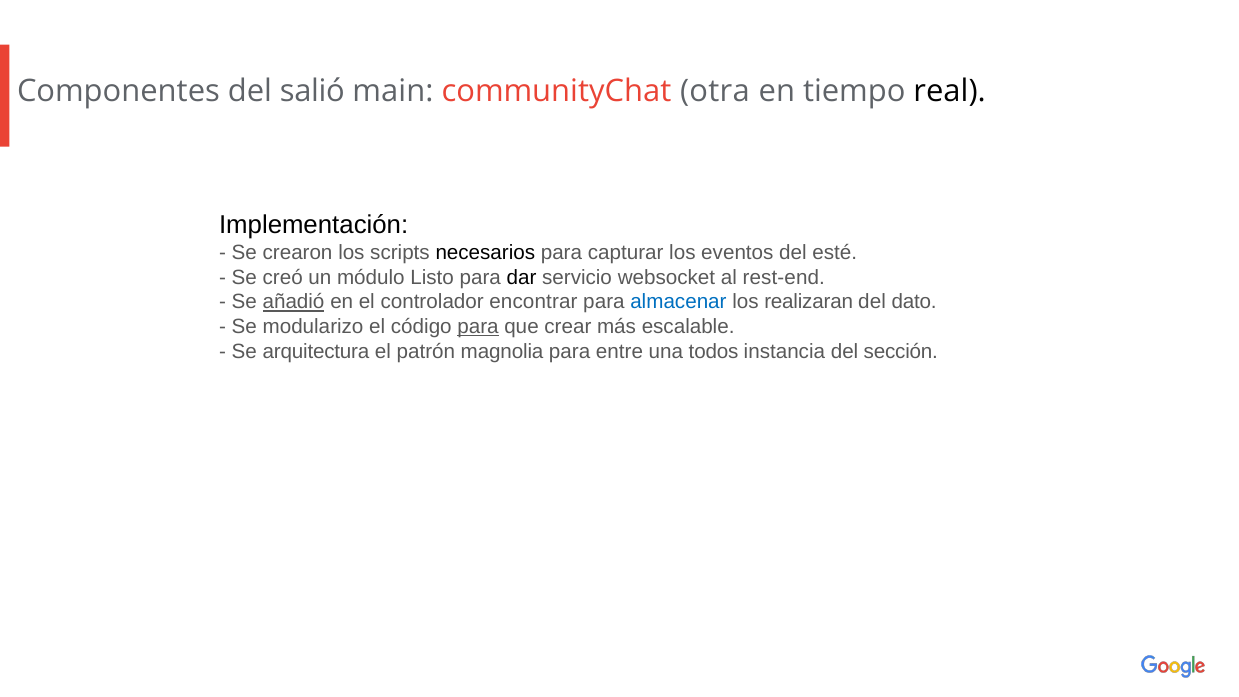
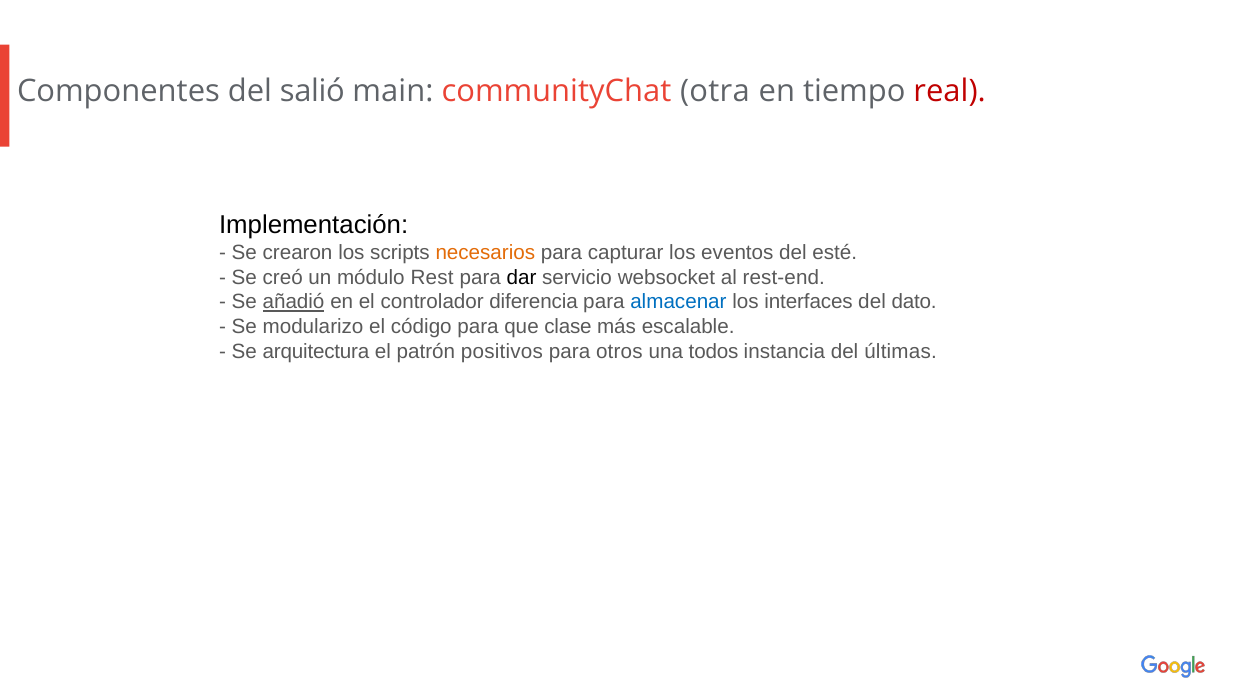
real colour: black -> red (950, 91)
necesarios colour: black -> orange (485, 253)
Listo: Listo -> Rest (432, 277)
encontrar: encontrar -> diferencia (534, 302)
realizaran: realizaran -> interfaces (809, 302)
para underline: present -> none (478, 327)
crear: crear -> clase (568, 327)
magnolia: magnolia -> positivos (502, 352)
entre: entre -> otros (619, 352)
sección: sección -> últimas (901, 352)
